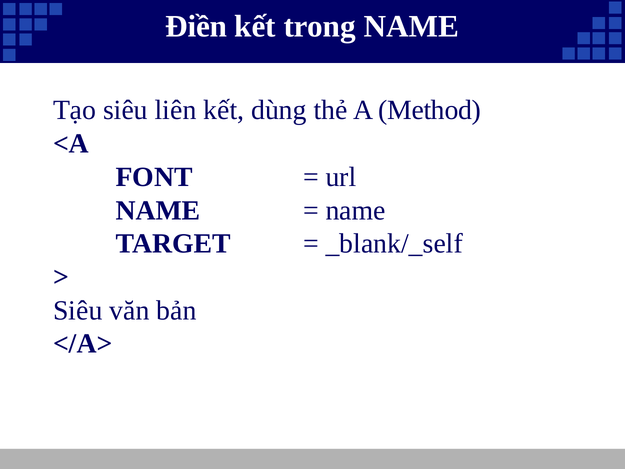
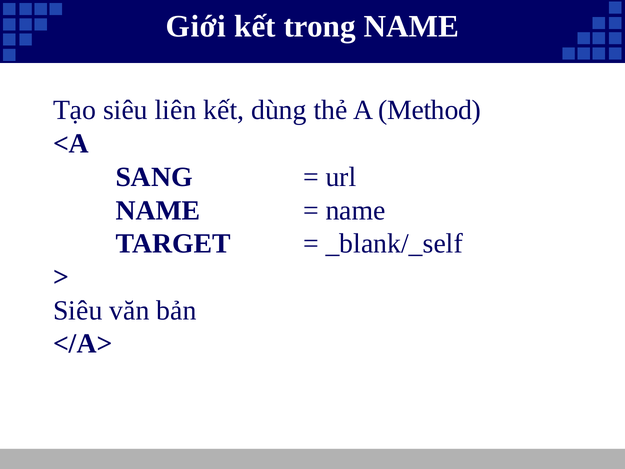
Điền: Điền -> Giới (196, 27)
FONT: FONT -> SANG (154, 177)
